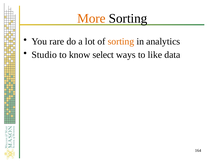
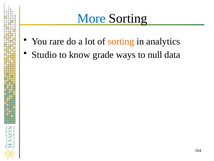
More colour: orange -> blue (91, 18)
select: select -> grade (103, 55)
like: like -> null (155, 55)
